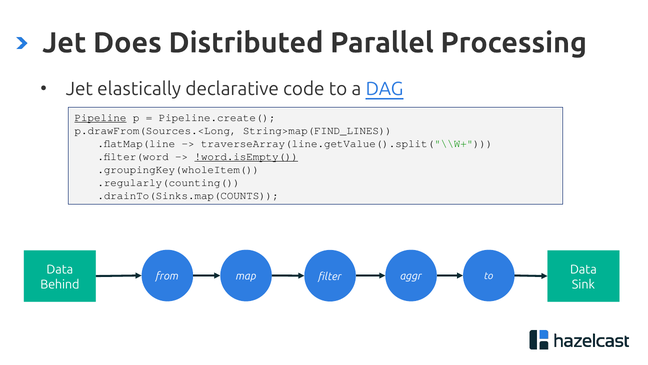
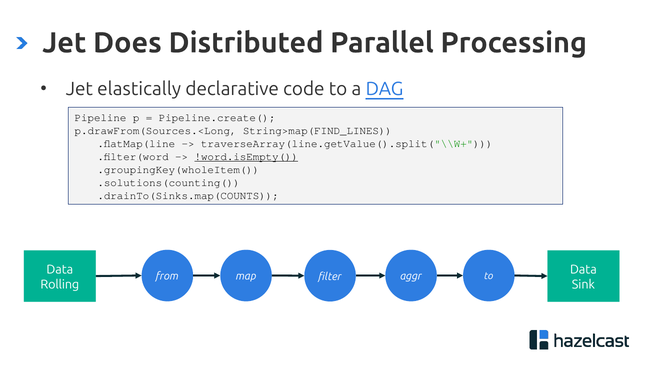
Pipeline underline: present -> none (101, 117)
.regularly(counting(: .regularly(counting( -> .solutions(counting( (169, 182)
Behind: Behind -> Rolling (60, 284)
